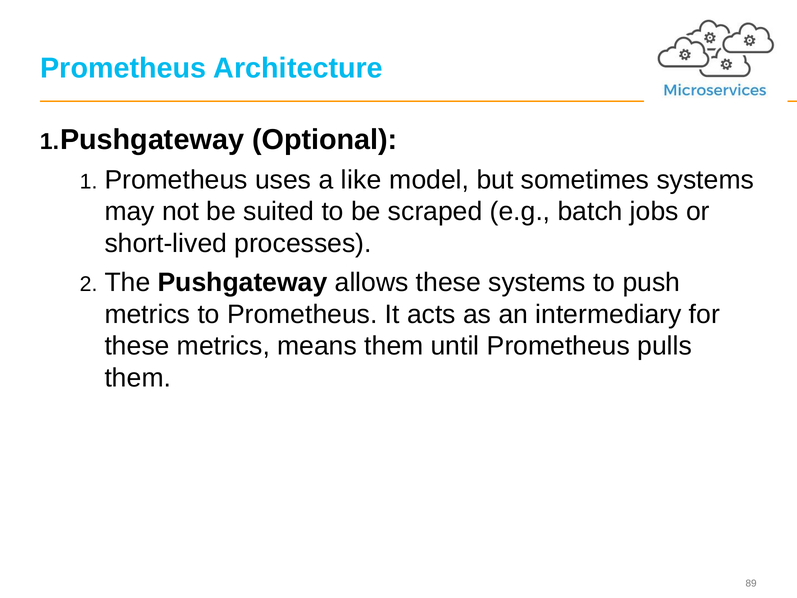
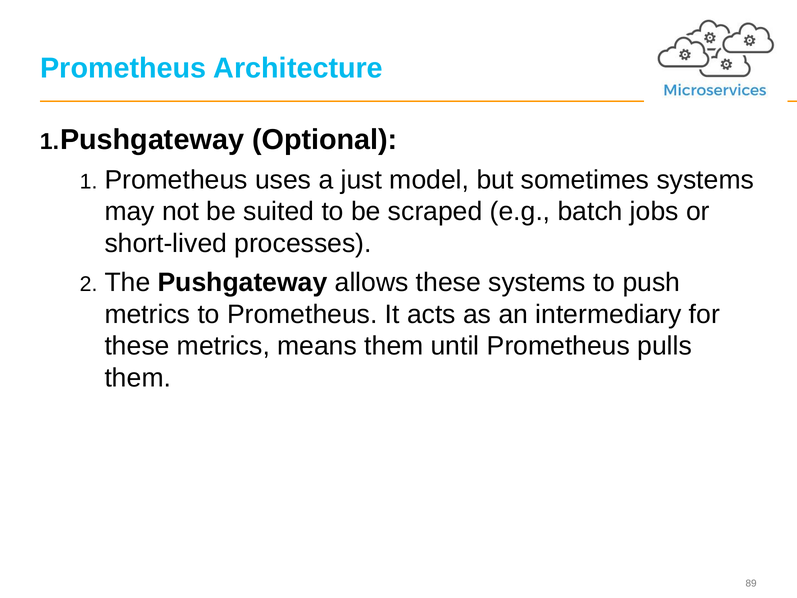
like: like -> just (361, 180)
